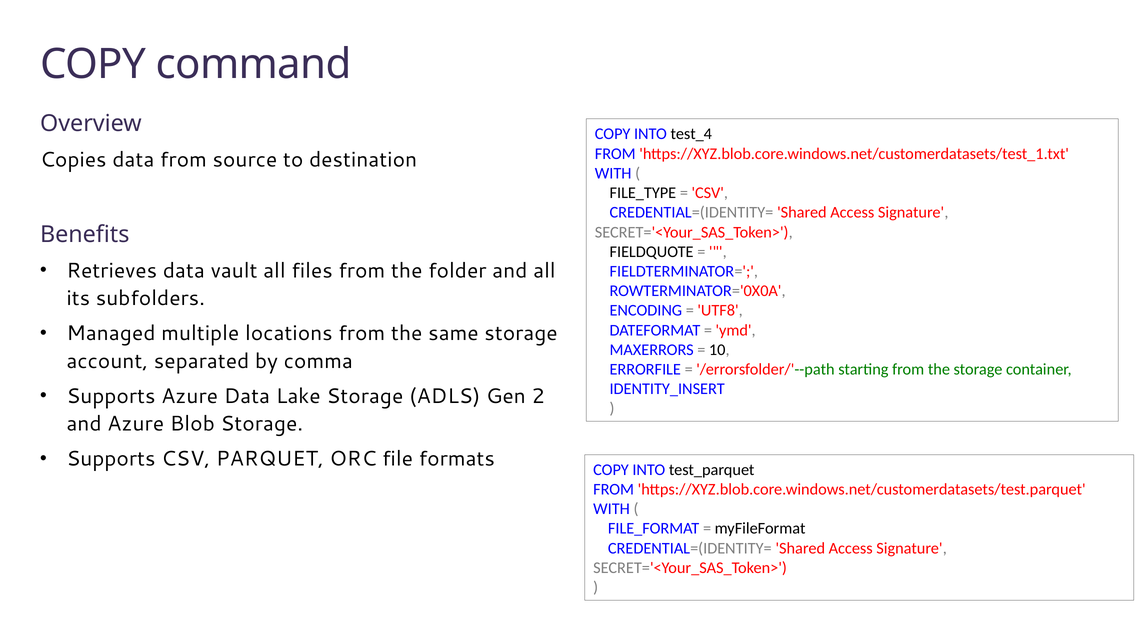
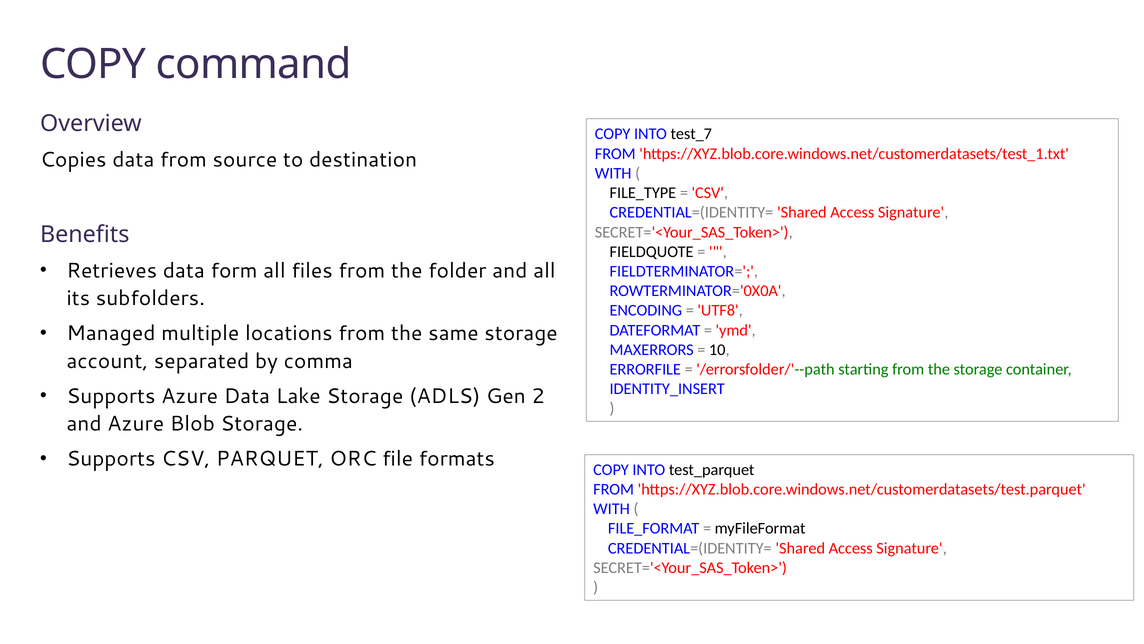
test_4: test_4 -> test_7 (691, 134)
vault: vault -> form (234, 271)
